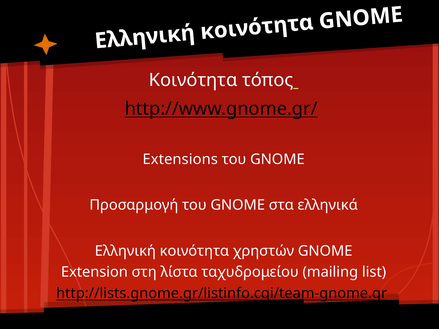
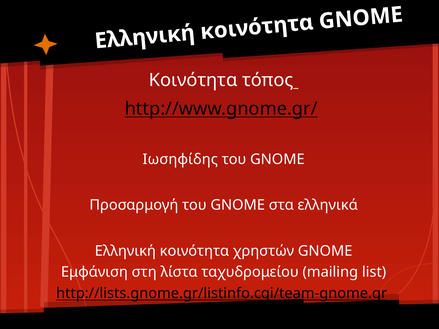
Extensions: Extensions -> Ιωσηφίδης (180, 159)
Extension: Extension -> Εμφάνιση (94, 272)
